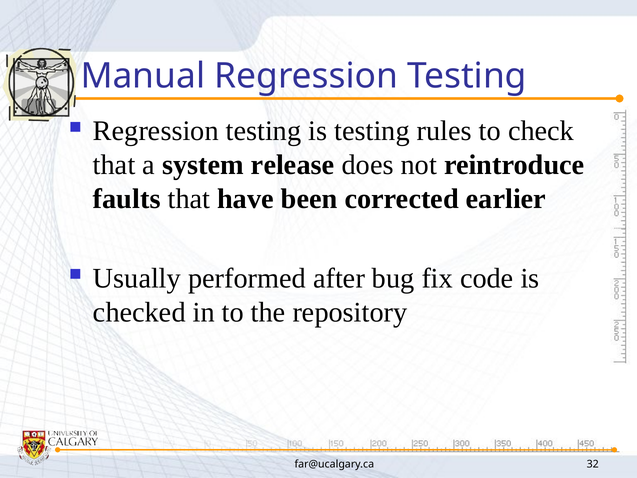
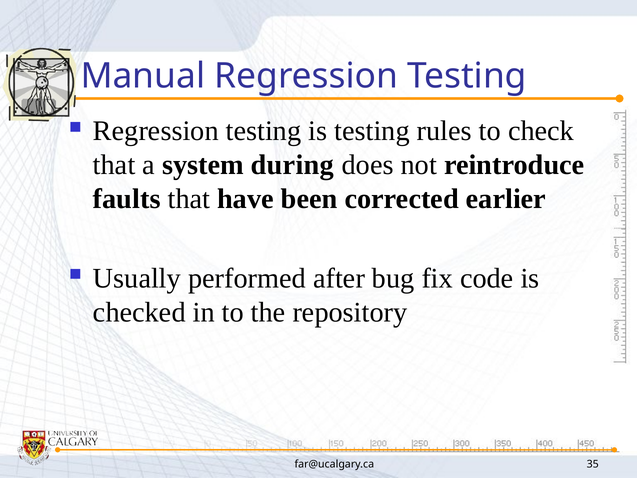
release: release -> during (293, 165)
32: 32 -> 35 (593, 464)
